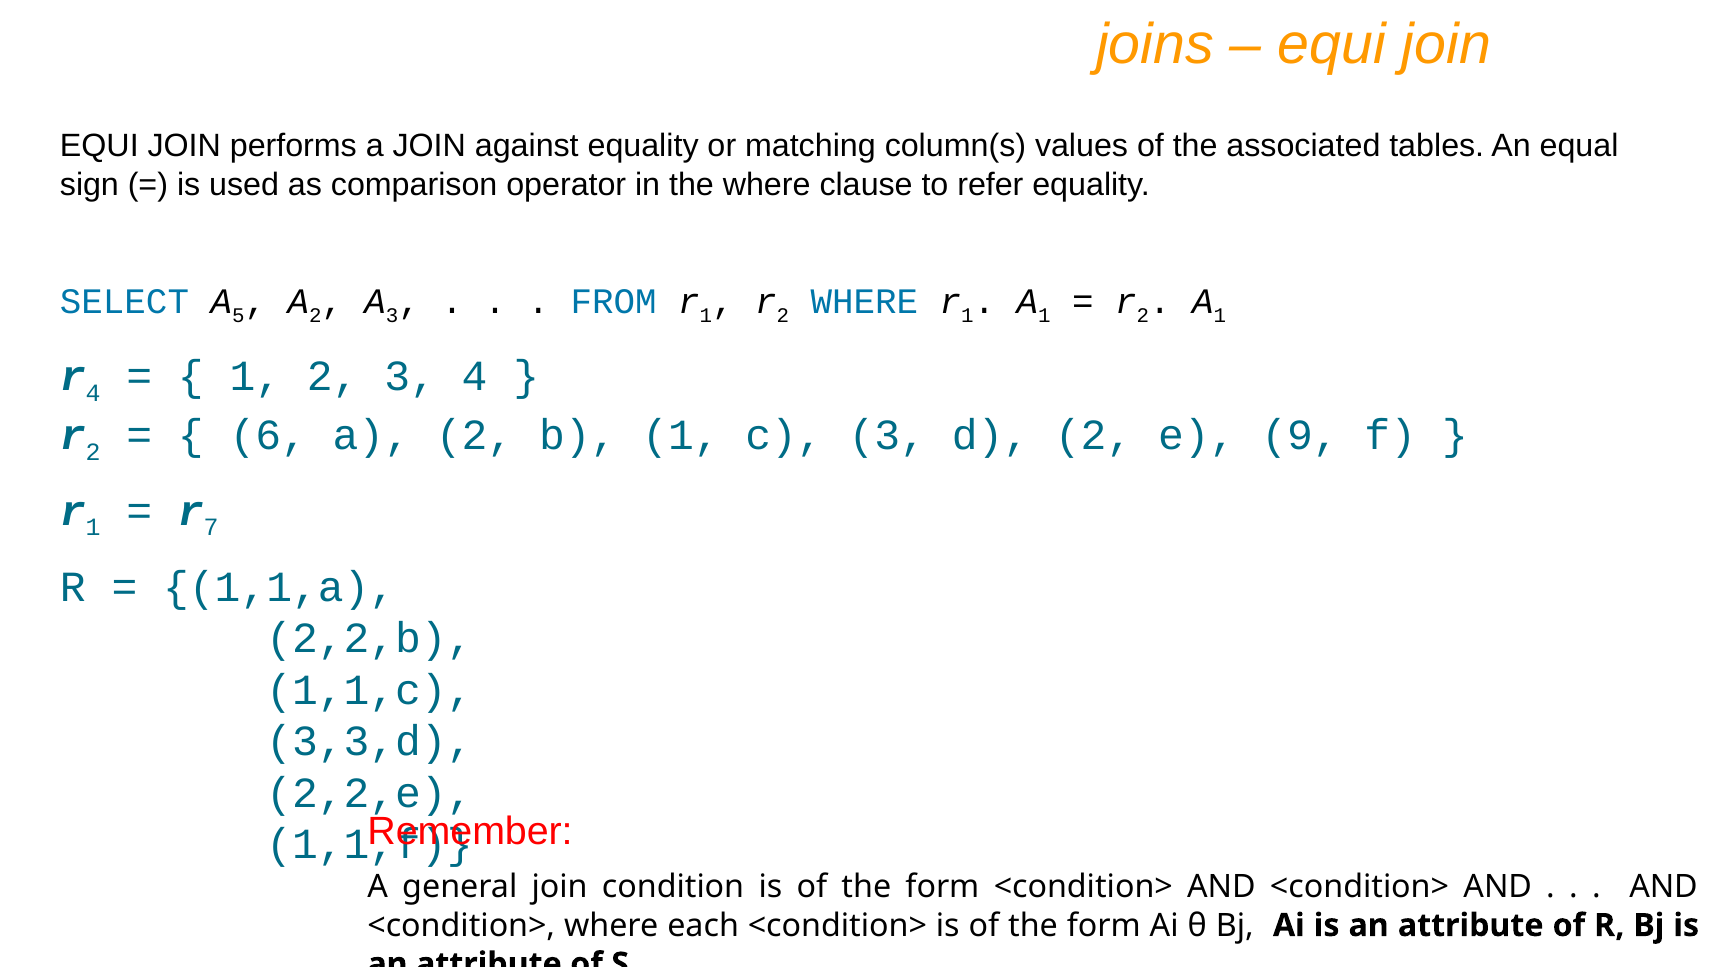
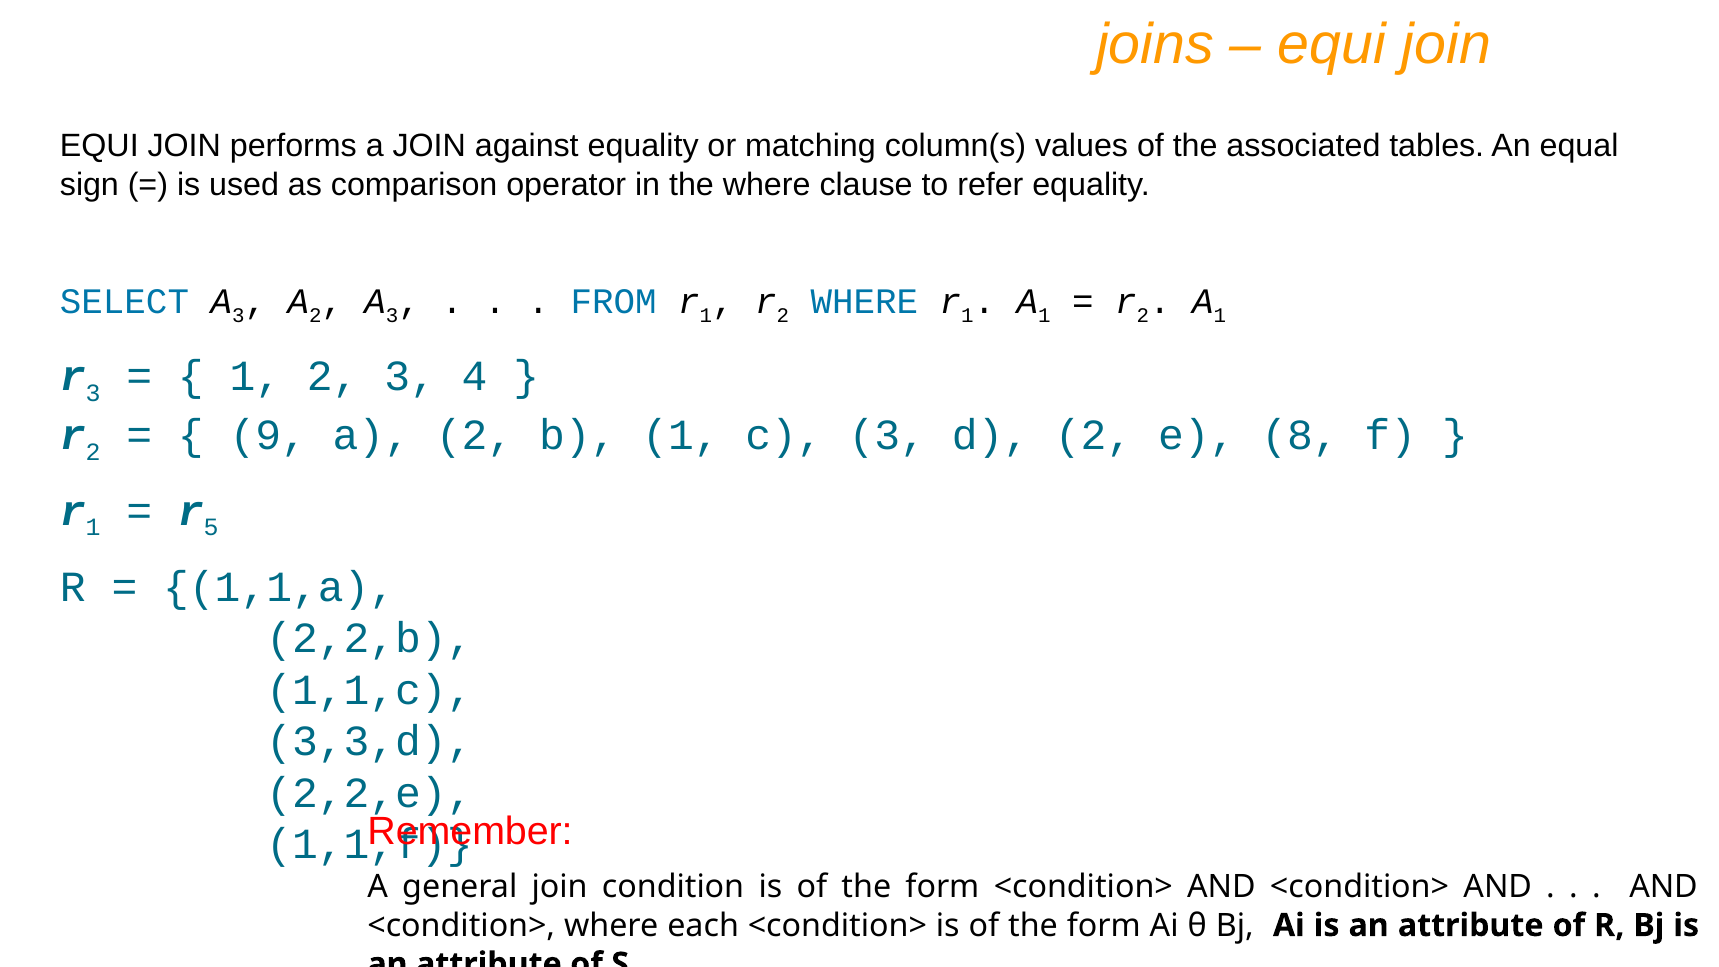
SELECT A 5: 5 -> 3 (238, 316)
r 4: 4 -> 3 (93, 393)
6: 6 -> 9 (268, 435)
9: 9 -> 8 (1300, 435)
7: 7 -> 5 (211, 528)
